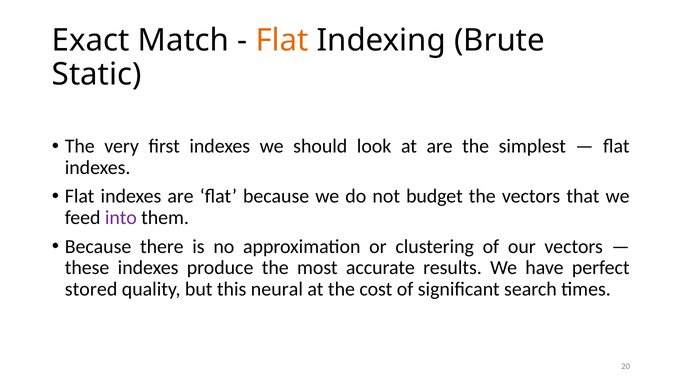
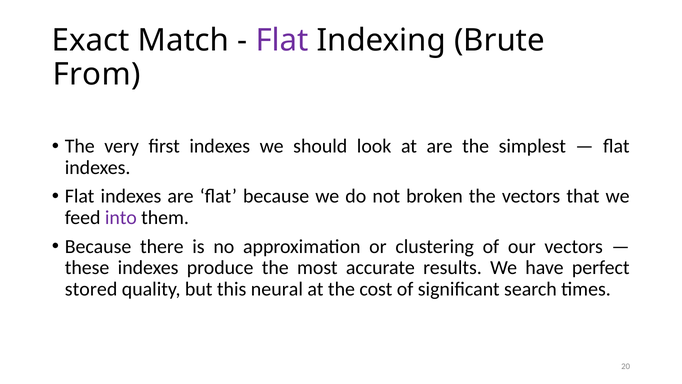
Flat colour: orange -> purple (282, 40)
Static: Static -> From (97, 74)
budget: budget -> broken (434, 196)
